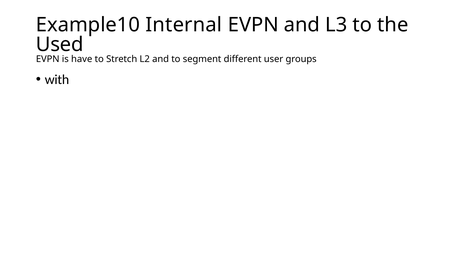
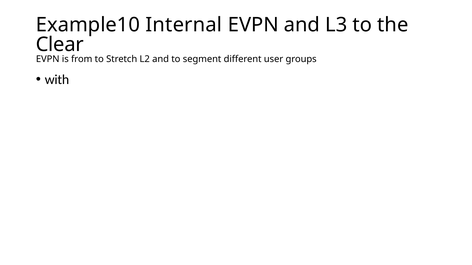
Used: Used -> Clear (60, 44)
have: have -> from (82, 59)
